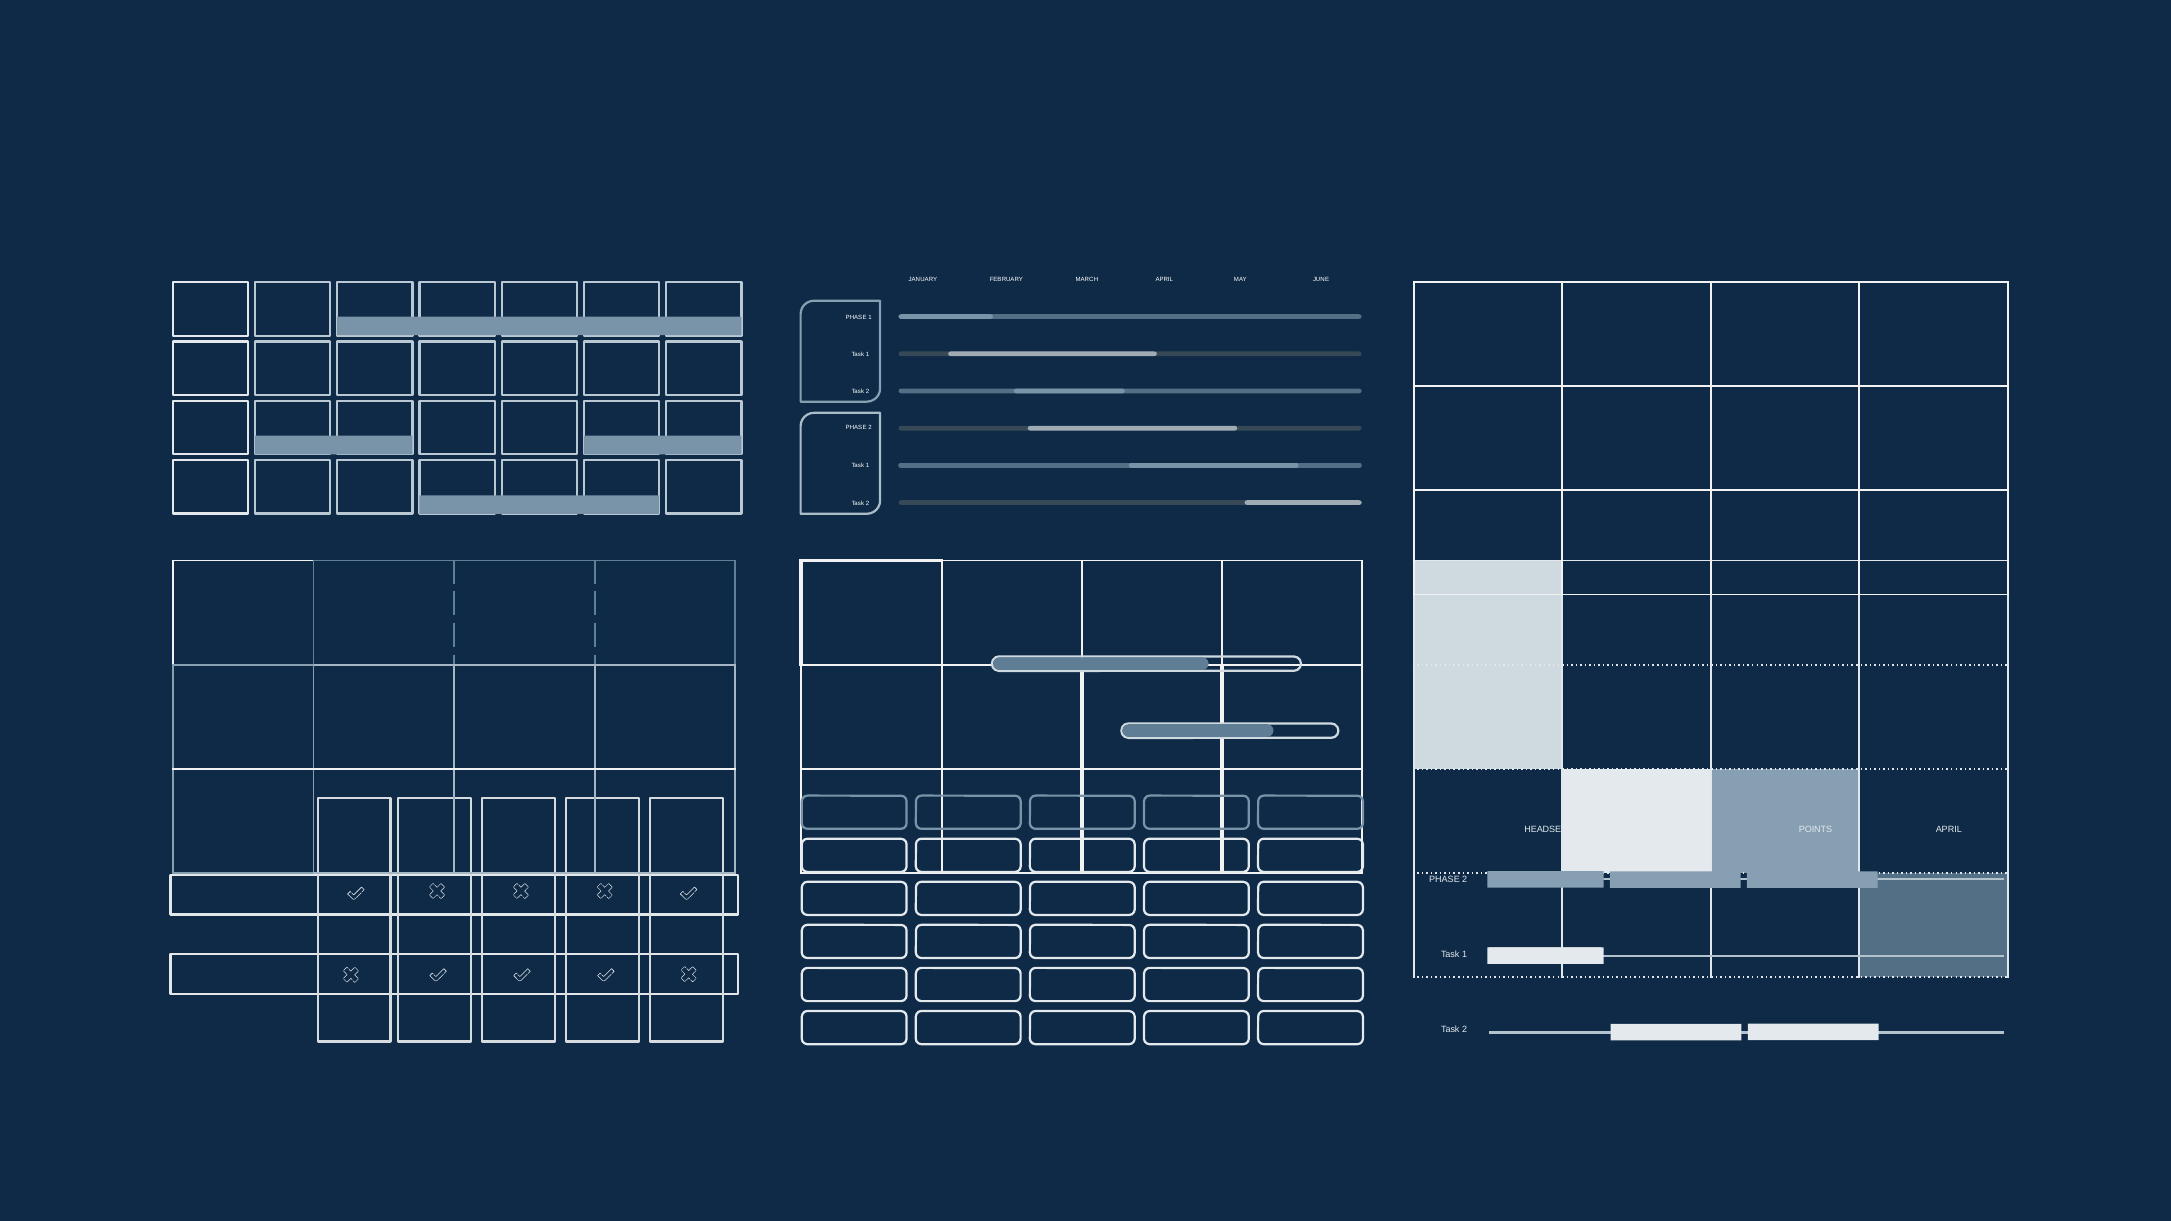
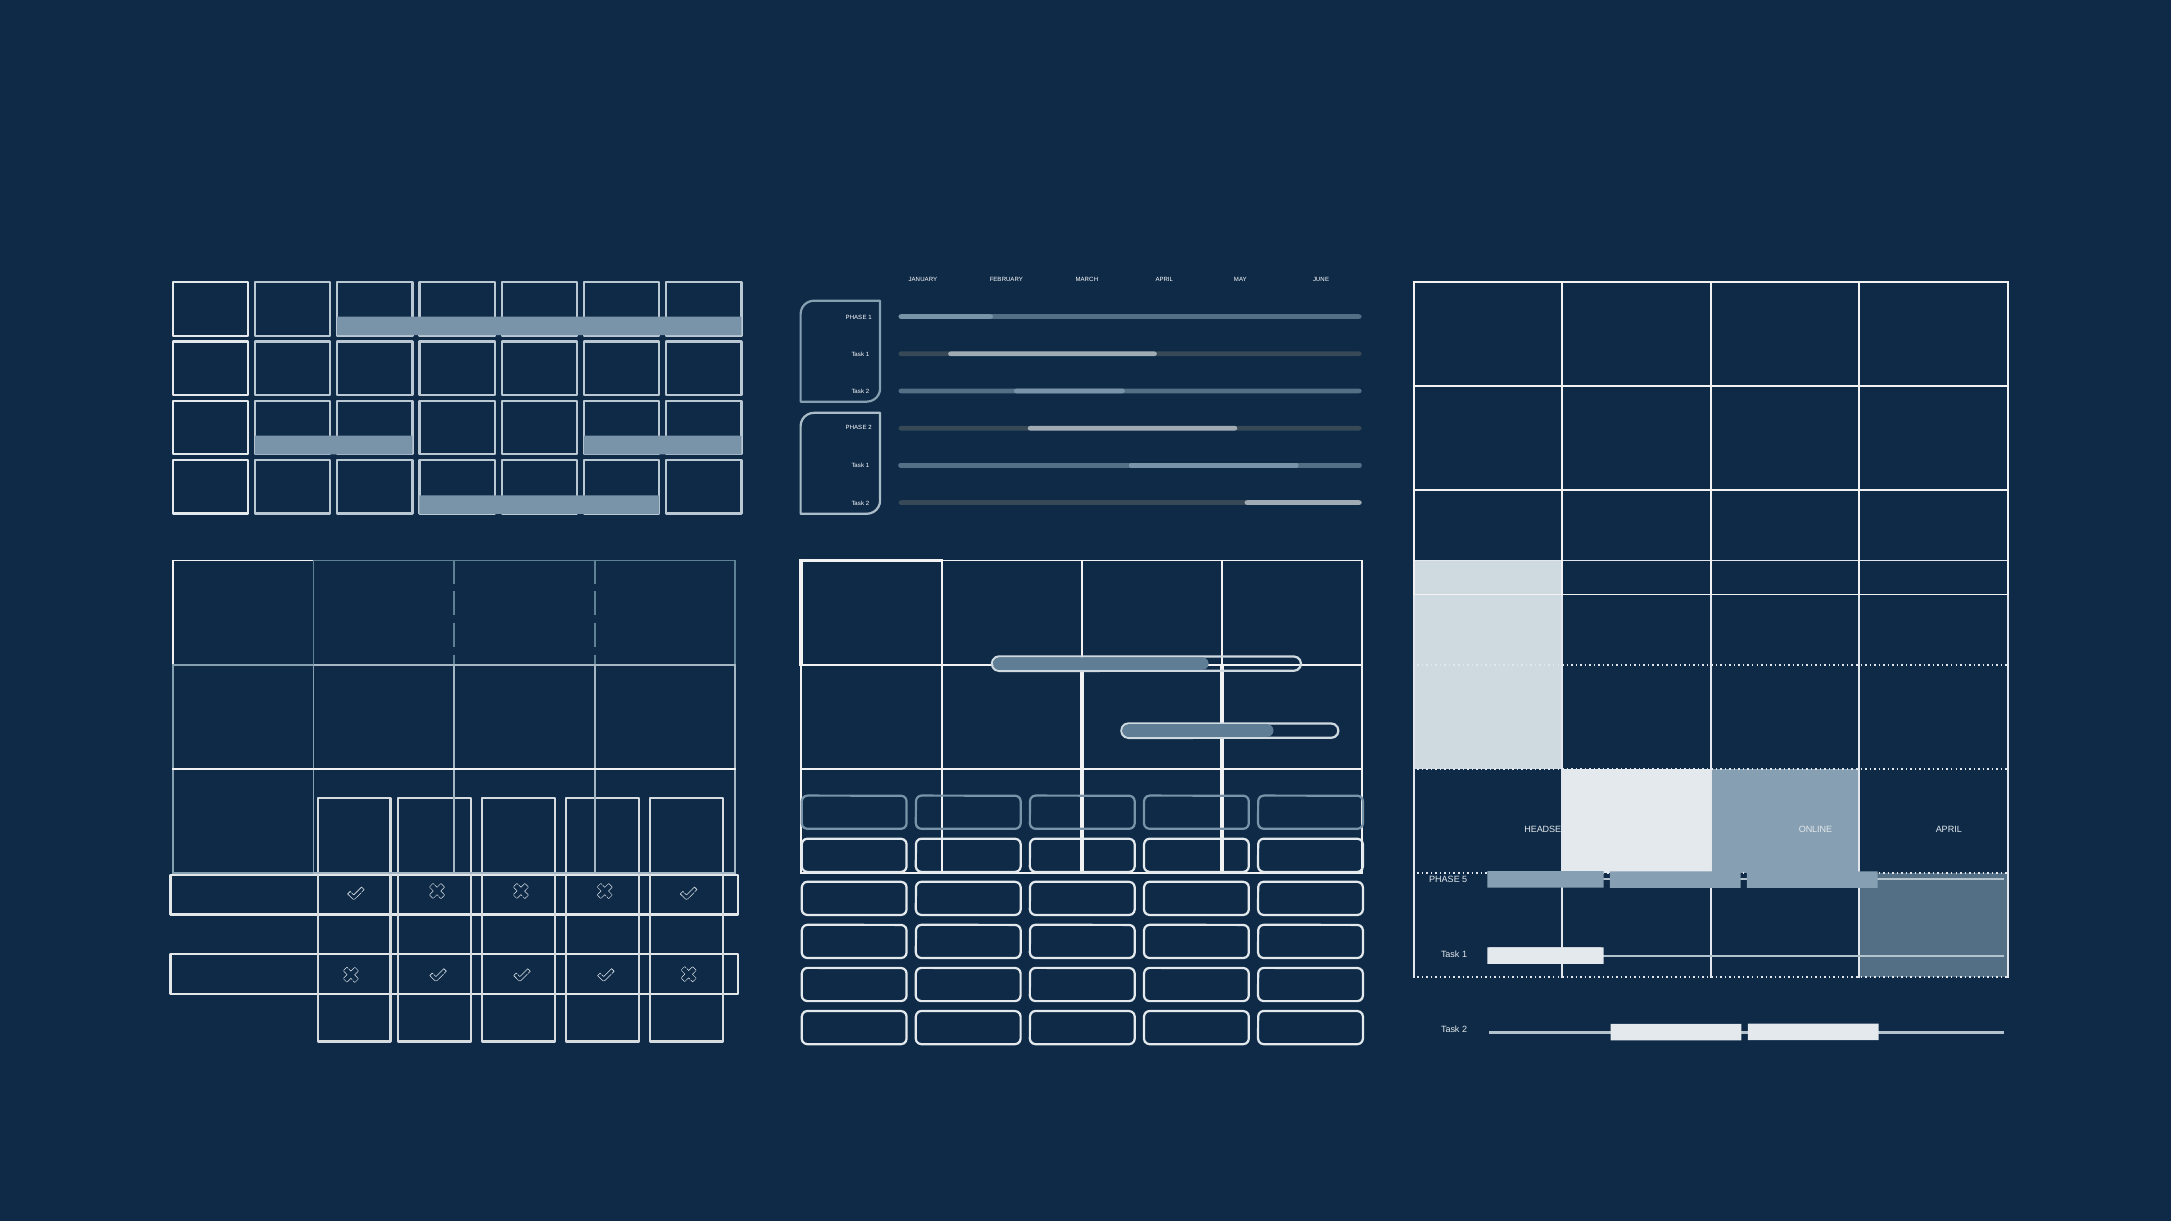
POINTS: POINTS -> ONLINE (1815, 830)
2: 2 -> 5 (1465, 880)
